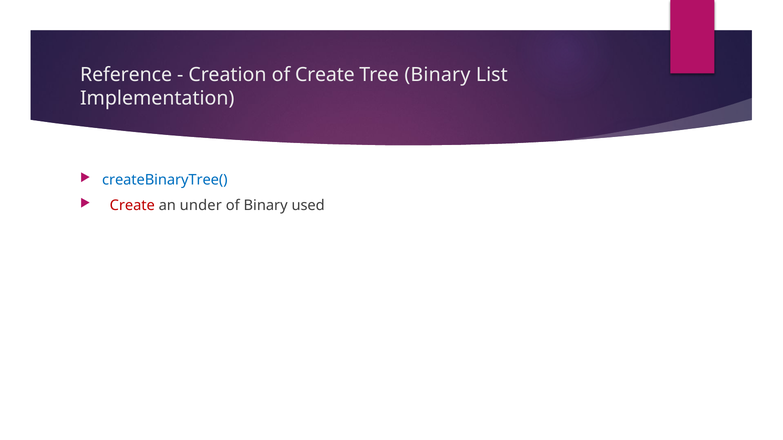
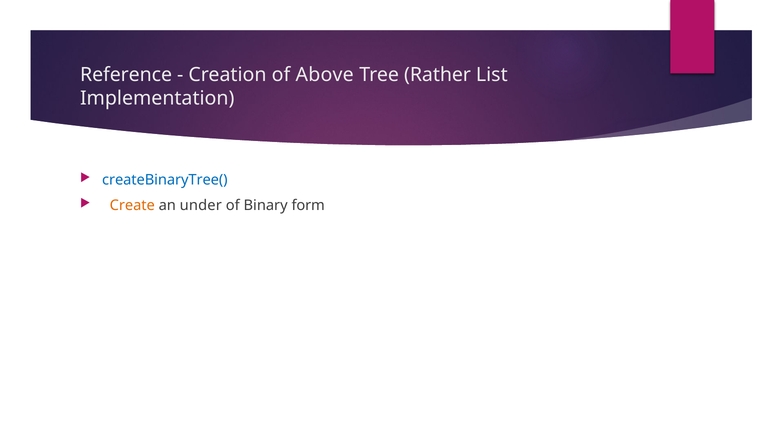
of Create: Create -> Above (325, 75)
Tree Binary: Binary -> Rather (438, 75)
Create colour: red -> orange (132, 206)
used: used -> form (308, 206)
